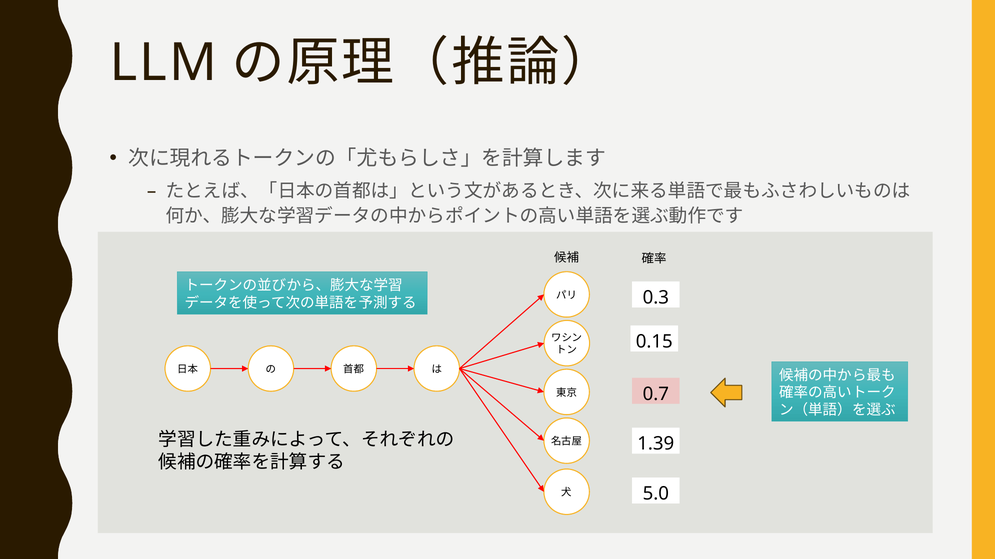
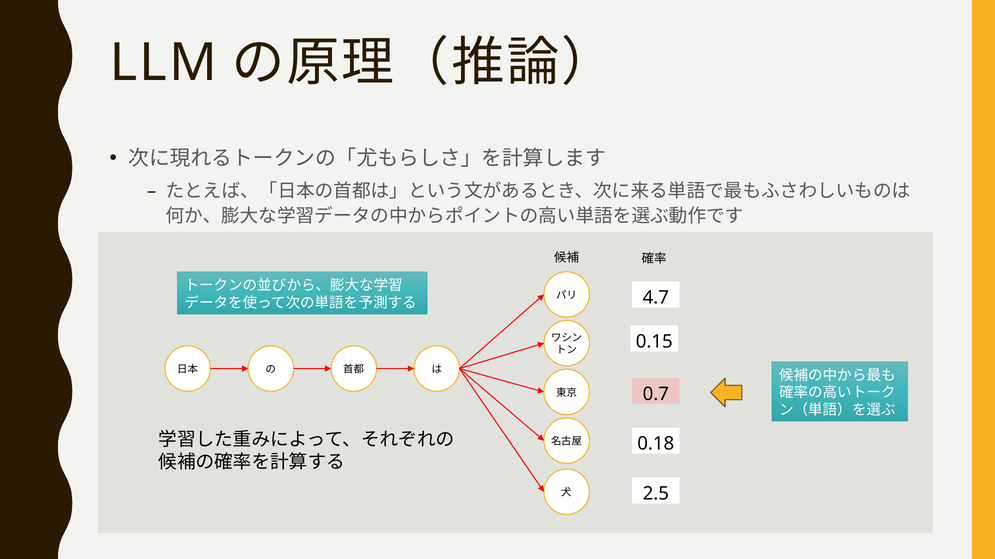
0.3: 0.3 -> 4.7 (656, 298)
1.39: 1.39 -> 0.18 (656, 444)
5.0: 5.0 -> 2.5 (656, 494)
